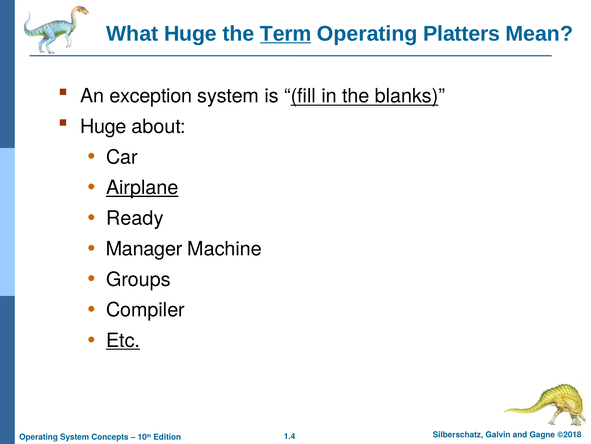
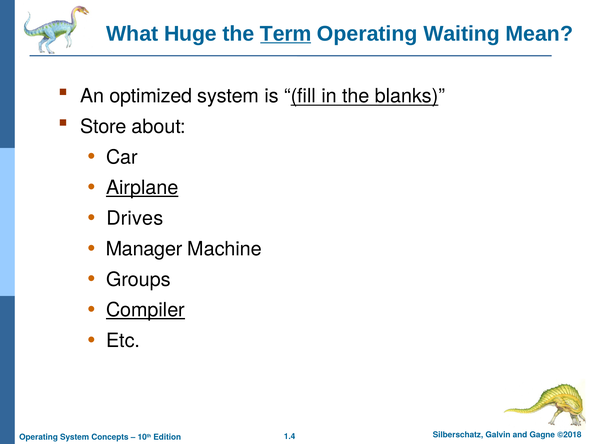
Platters: Platters -> Waiting (462, 34)
exception: exception -> optimized (151, 96)
Huge: Huge -> Store (103, 126)
Ready: Ready -> Drives (135, 218)
Compiler underline: none -> present (145, 310)
Etc underline: present -> none (123, 340)
